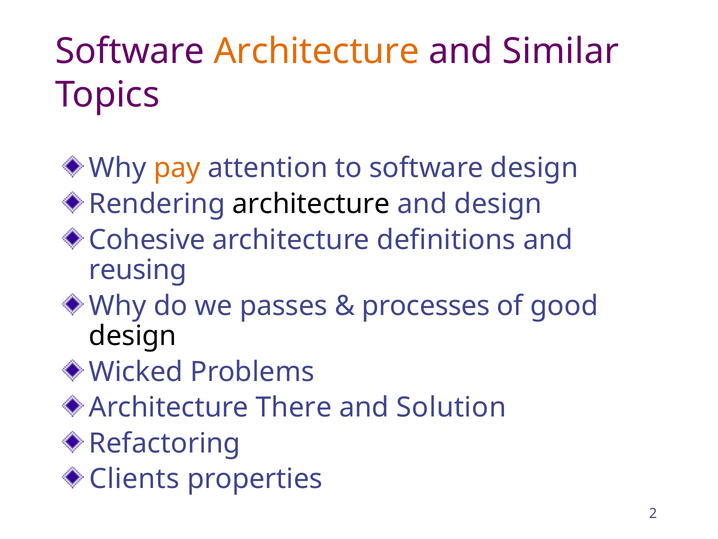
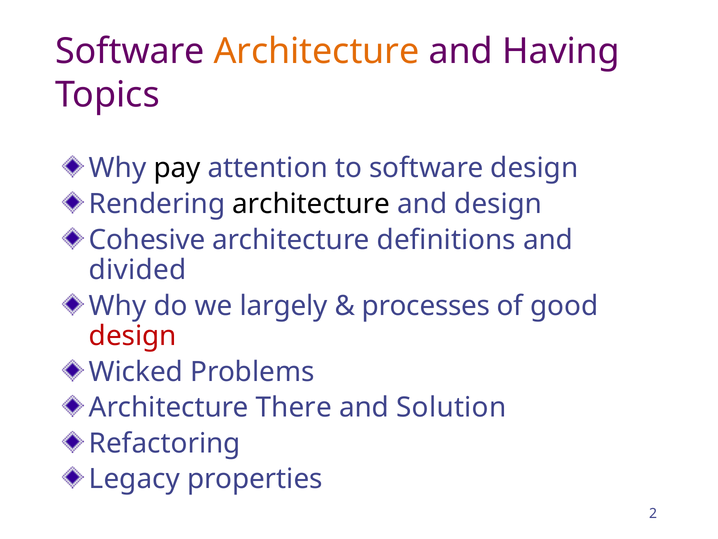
Similar: Similar -> Having (561, 52)
pay colour: orange -> black (177, 168)
reusing: reusing -> divided (138, 270)
passes: passes -> largely (284, 306)
design colour: black -> red (133, 336)
Clients: Clients -> Legacy (134, 479)
